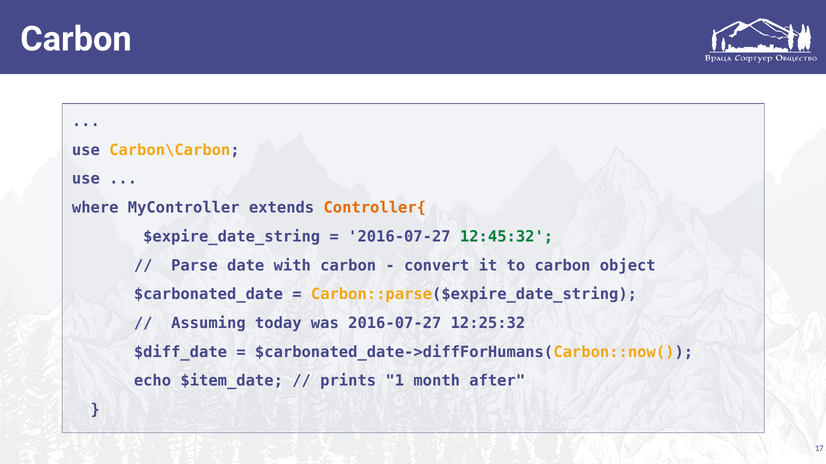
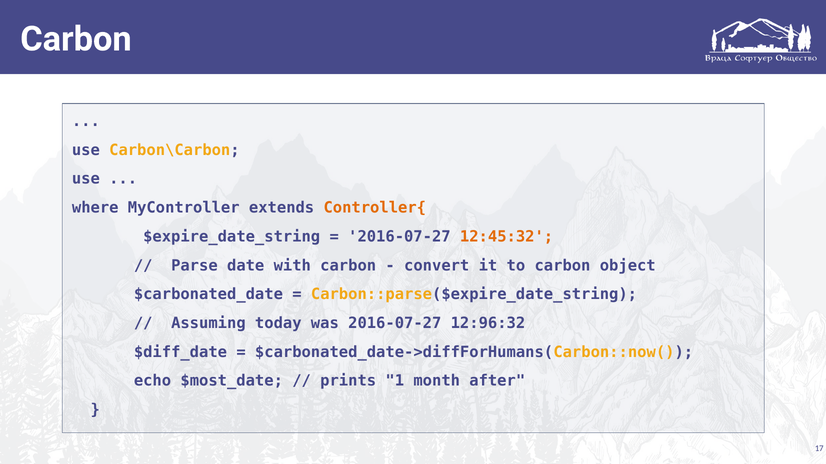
12:45:32 colour: green -> orange (507, 237)
12:25:32: 12:25:32 -> 12:96:32 (488, 324)
$item_date: $item_date -> $most_date (232, 381)
